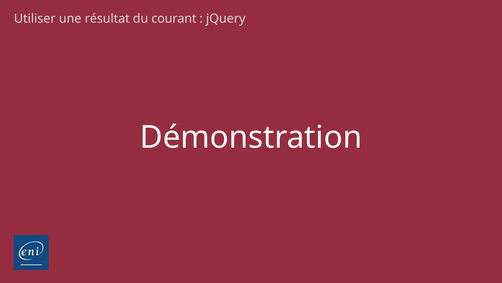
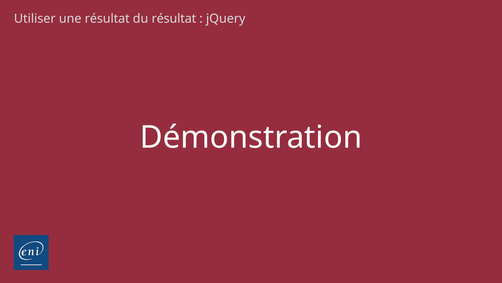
du courant: courant -> résultat (174, 19)
